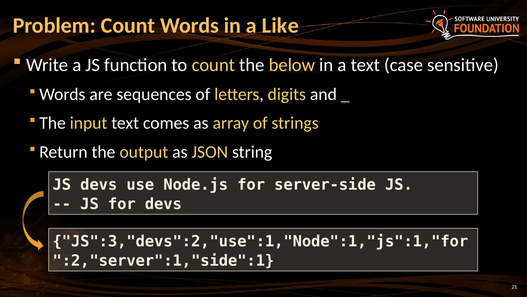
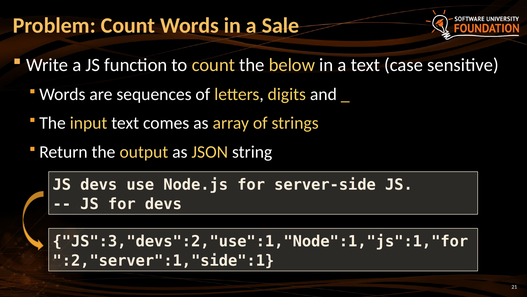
Like: Like -> Sale (280, 26)
